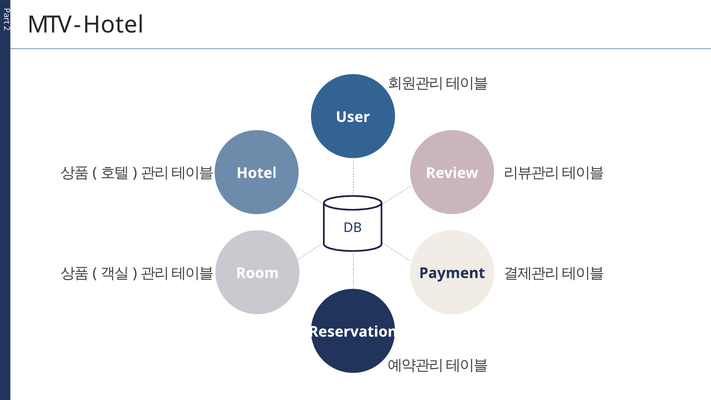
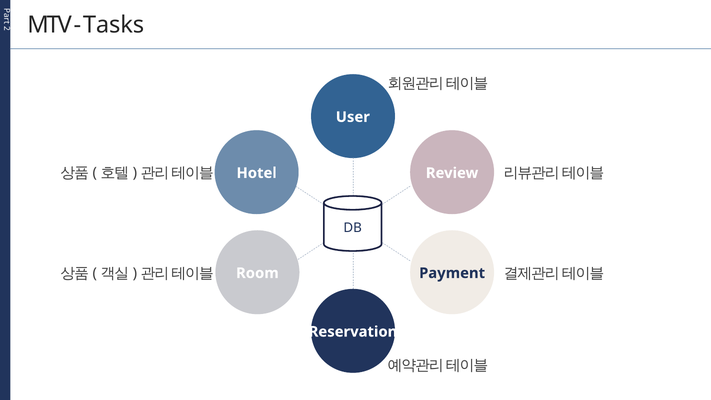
Hotel: Hotel -> Tasks (114, 25)
